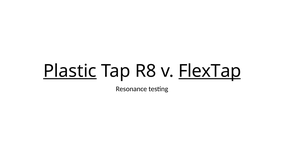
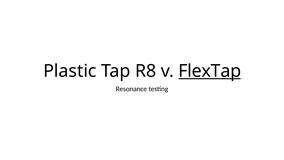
Plastic underline: present -> none (70, 71)
